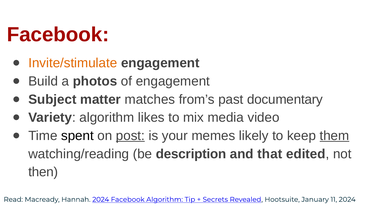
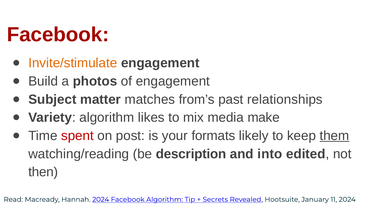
documentary: documentary -> relationships (285, 100)
video: video -> make (264, 118)
spent colour: black -> red (77, 136)
post underline: present -> none (130, 136)
memes: memes -> formats (213, 136)
that: that -> into (270, 154)
